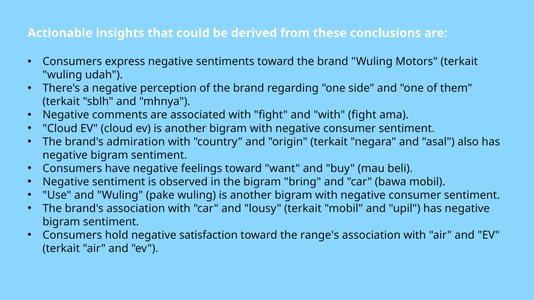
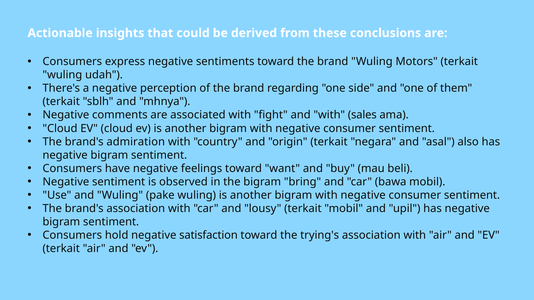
and with fight: fight -> sales (362, 115)
range's: range's -> trying's (320, 235)
